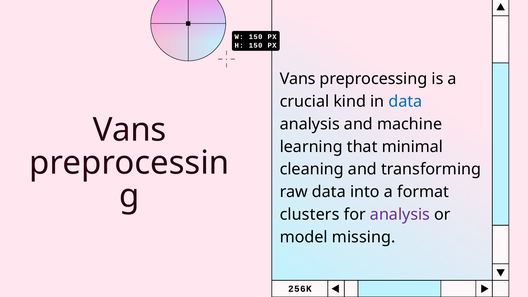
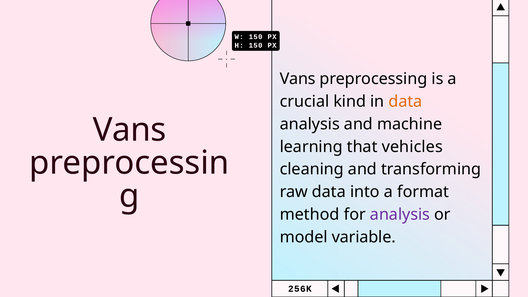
data colour: blue -> orange (405, 102)
minimal: minimal -> vehicles (412, 147)
clusters: clusters -> method (310, 215)
missing: missing -> variable (364, 237)
